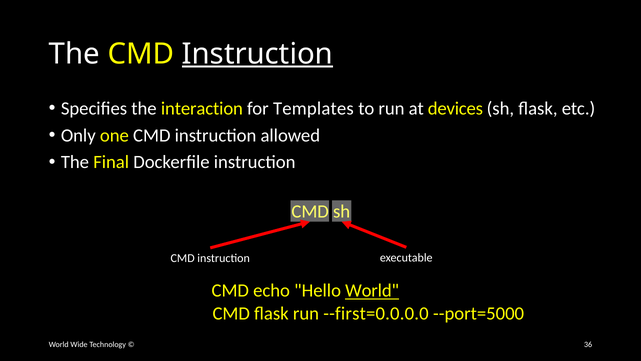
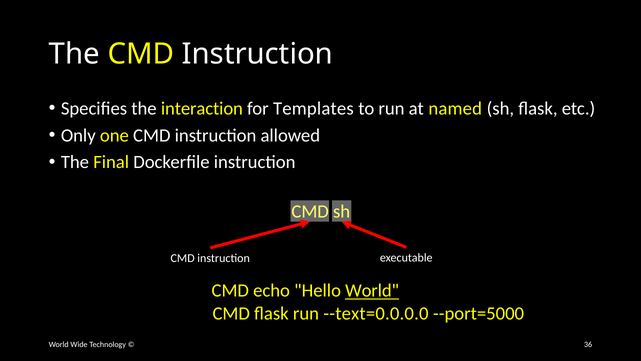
Instruction underline: present -> none (257, 54)
devices: devices -> named (455, 108)
--first=0.0.0.0: --first=0.0.0.0 -> --text=0.0.0.0 (376, 313)
